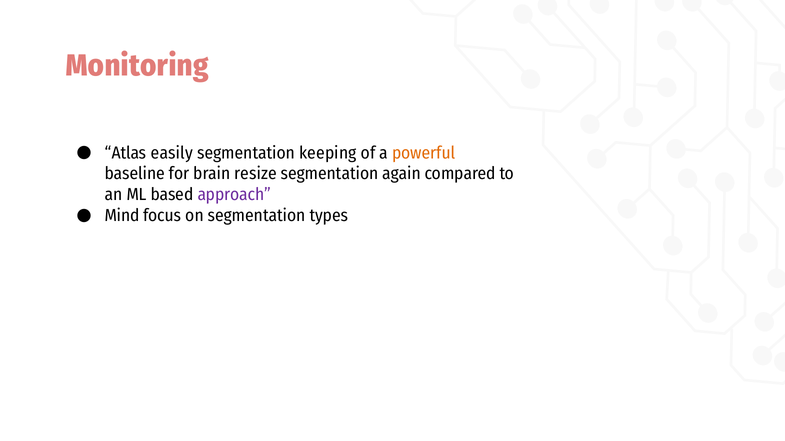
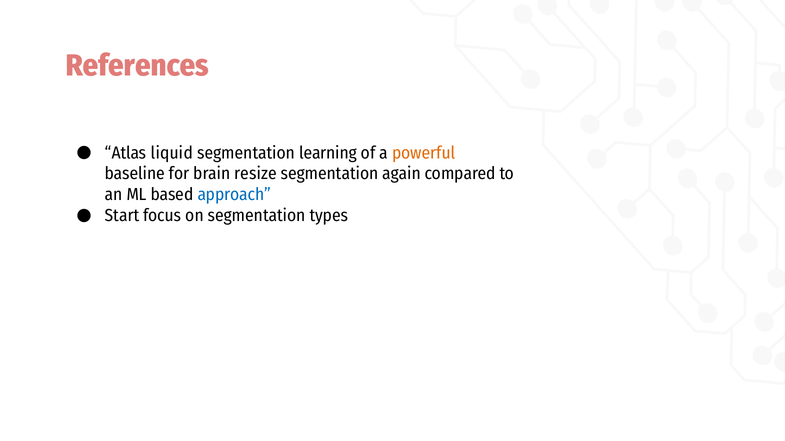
Monitoring: Monitoring -> References (137, 66)
easily: easily -> liquid (172, 153)
keeping: keeping -> learning (328, 153)
approach colour: purple -> blue (234, 195)
Mind: Mind -> Start (122, 216)
